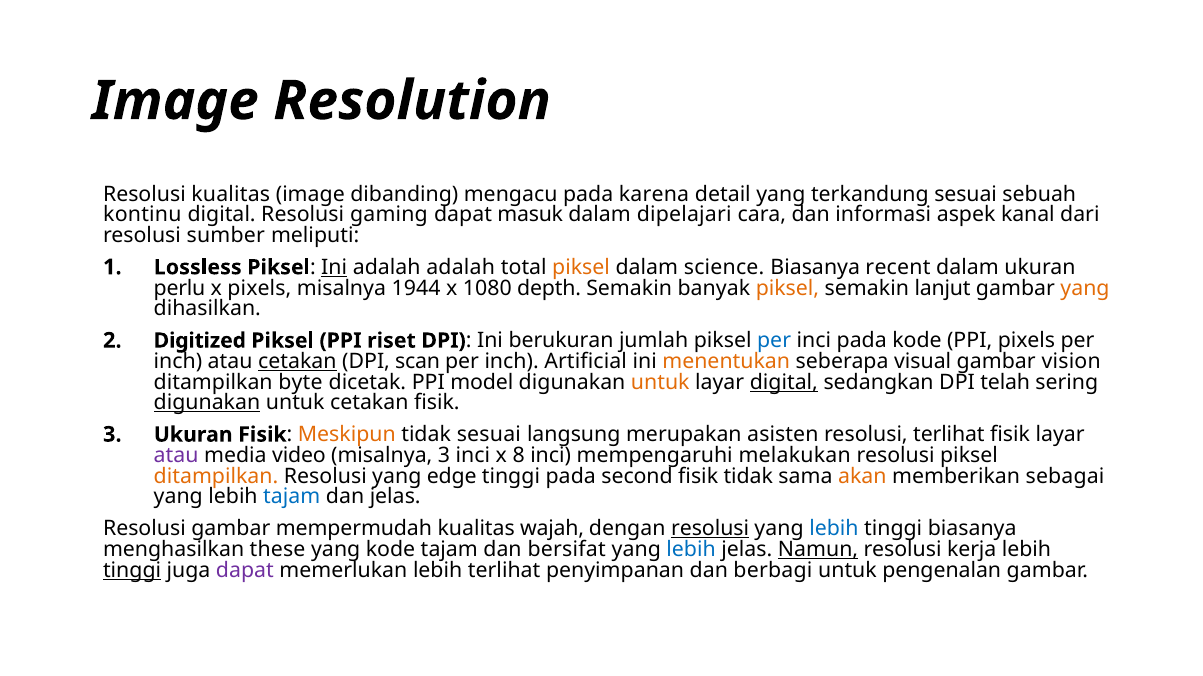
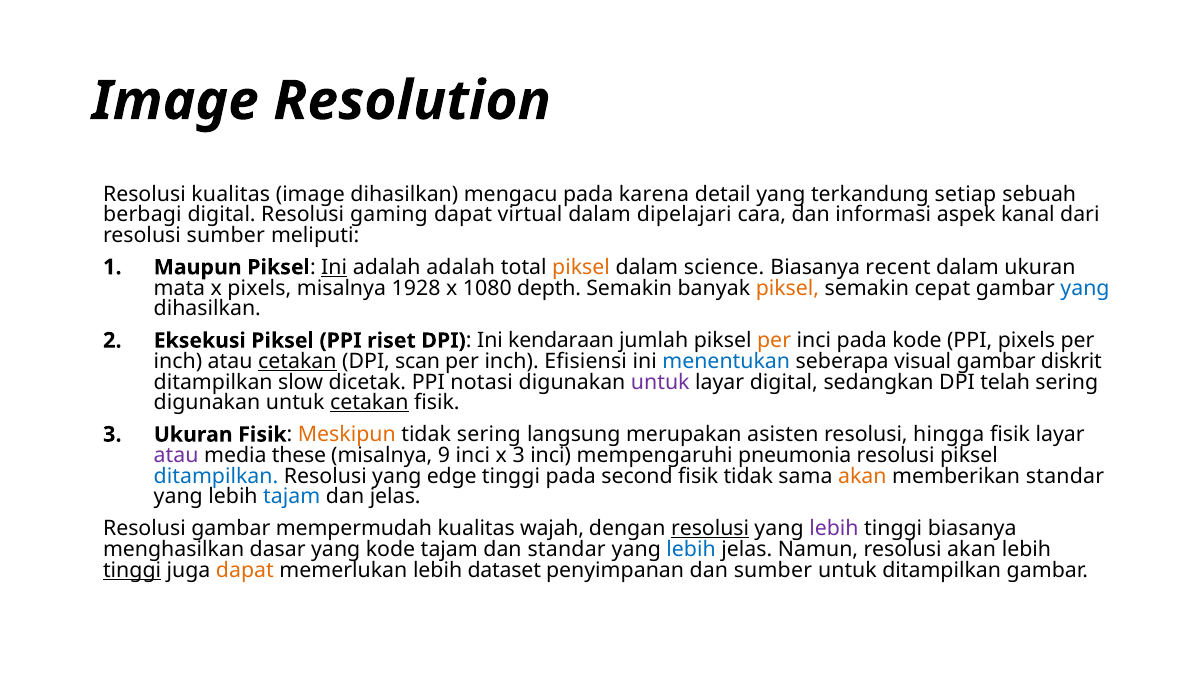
image dibanding: dibanding -> dihasilkan (404, 194)
terkandung sesuai: sesuai -> setiap (965, 194)
kontinu: kontinu -> berbagi (142, 215)
masuk: masuk -> virtual (530, 215)
Lossless: Lossless -> Maupun (198, 268)
perlu: perlu -> mata (179, 288)
1944: 1944 -> 1928 (416, 288)
lanjut: lanjut -> cepat (942, 288)
yang colour: orange -> blue (1085, 288)
Digitized: Digitized -> Eksekusi (200, 341)
berukuran: berukuran -> kendaraan (561, 341)
per colour: blue -> orange (774, 341)
Artificial: Artificial -> Efisiensi (586, 362)
menentukan colour: orange -> blue (726, 362)
vision: vision -> diskrit (1071, 362)
byte: byte -> slow (301, 382)
model: model -> notasi (482, 382)
untuk colour: orange -> purple (660, 382)
digital underline: present -> none (784, 382)
digunakan underline: present -> none (207, 403)
cetakan underline: none -> present (369, 403)
tidak sesuai: sesuai -> sering (489, 435)
resolusi terlihat: terlihat -> hingga (949, 435)
video: video -> these (299, 456)
misalnya 3: 3 -> 9 (444, 456)
x 8: 8 -> 3 (519, 456)
melakukan: melakukan -> pneumonia (795, 456)
ditampilkan colour: orange -> blue (216, 476)
memberikan sebagai: sebagai -> standar (1065, 476)
lebih colour: blue -> purple (834, 529)
these: these -> dasar (278, 550)
dan bersifat: bersifat -> standar (567, 550)
Namun underline: present -> none (818, 550)
resolusi kerja: kerja -> akan (972, 550)
dapat colour: purple -> orange (245, 571)
lebih terlihat: terlihat -> dataset (504, 571)
dan berbagi: berbagi -> sumber (773, 571)
untuk pengenalan: pengenalan -> ditampilkan (942, 571)
